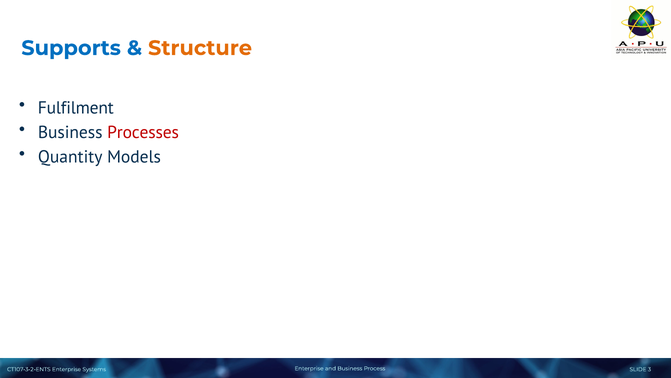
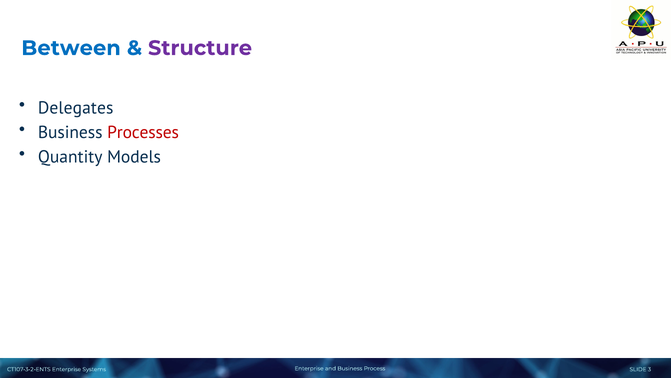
Supports: Supports -> Between (71, 48)
Structure colour: orange -> purple (200, 48)
Fulfilment: Fulfilment -> Delegates (76, 108)
